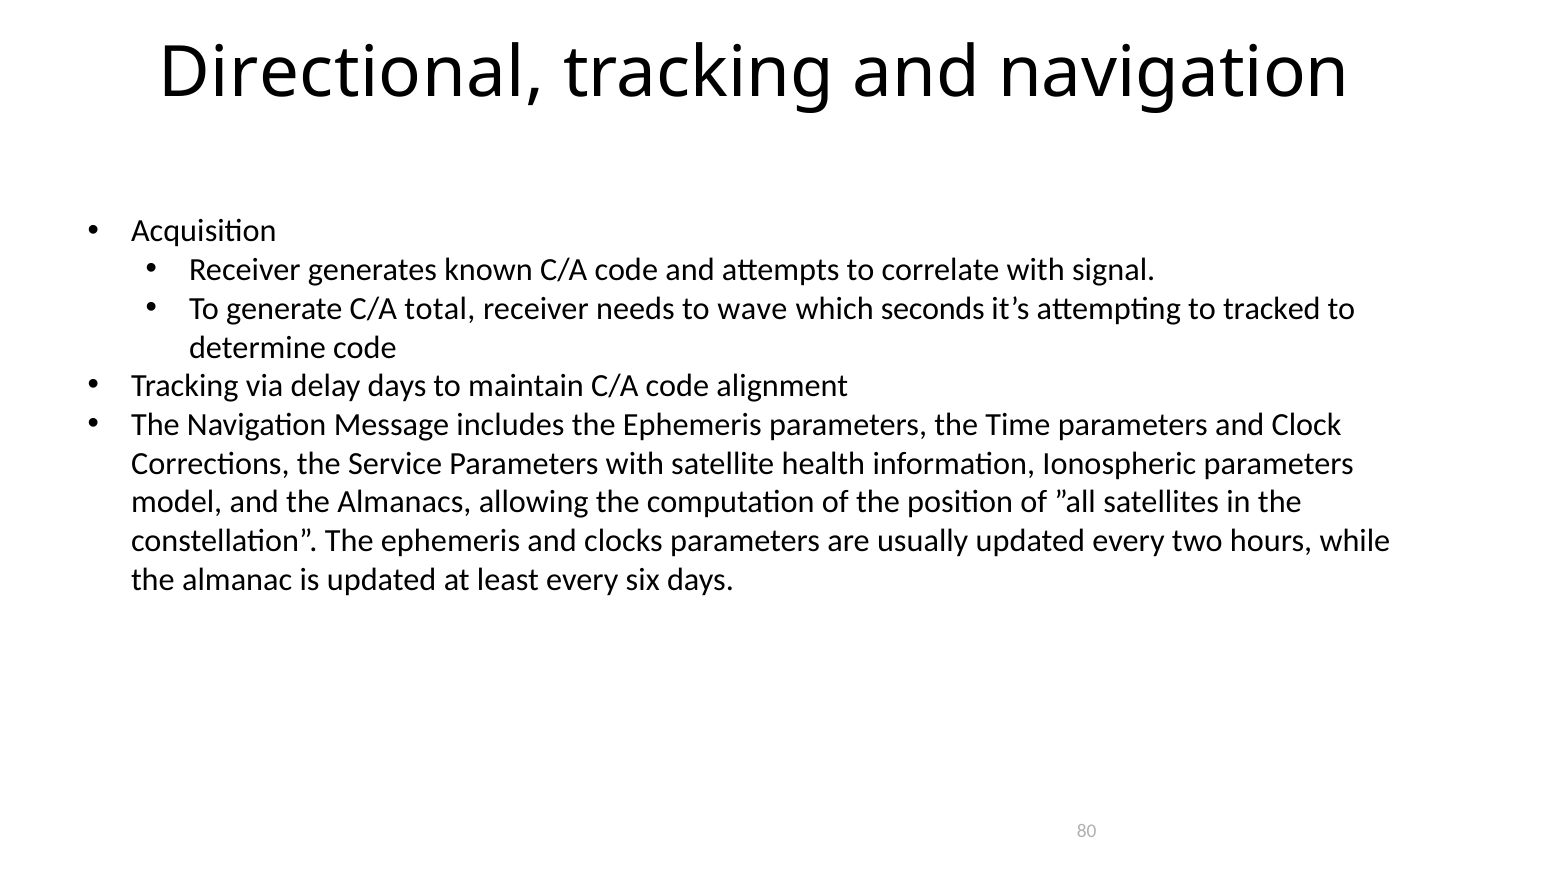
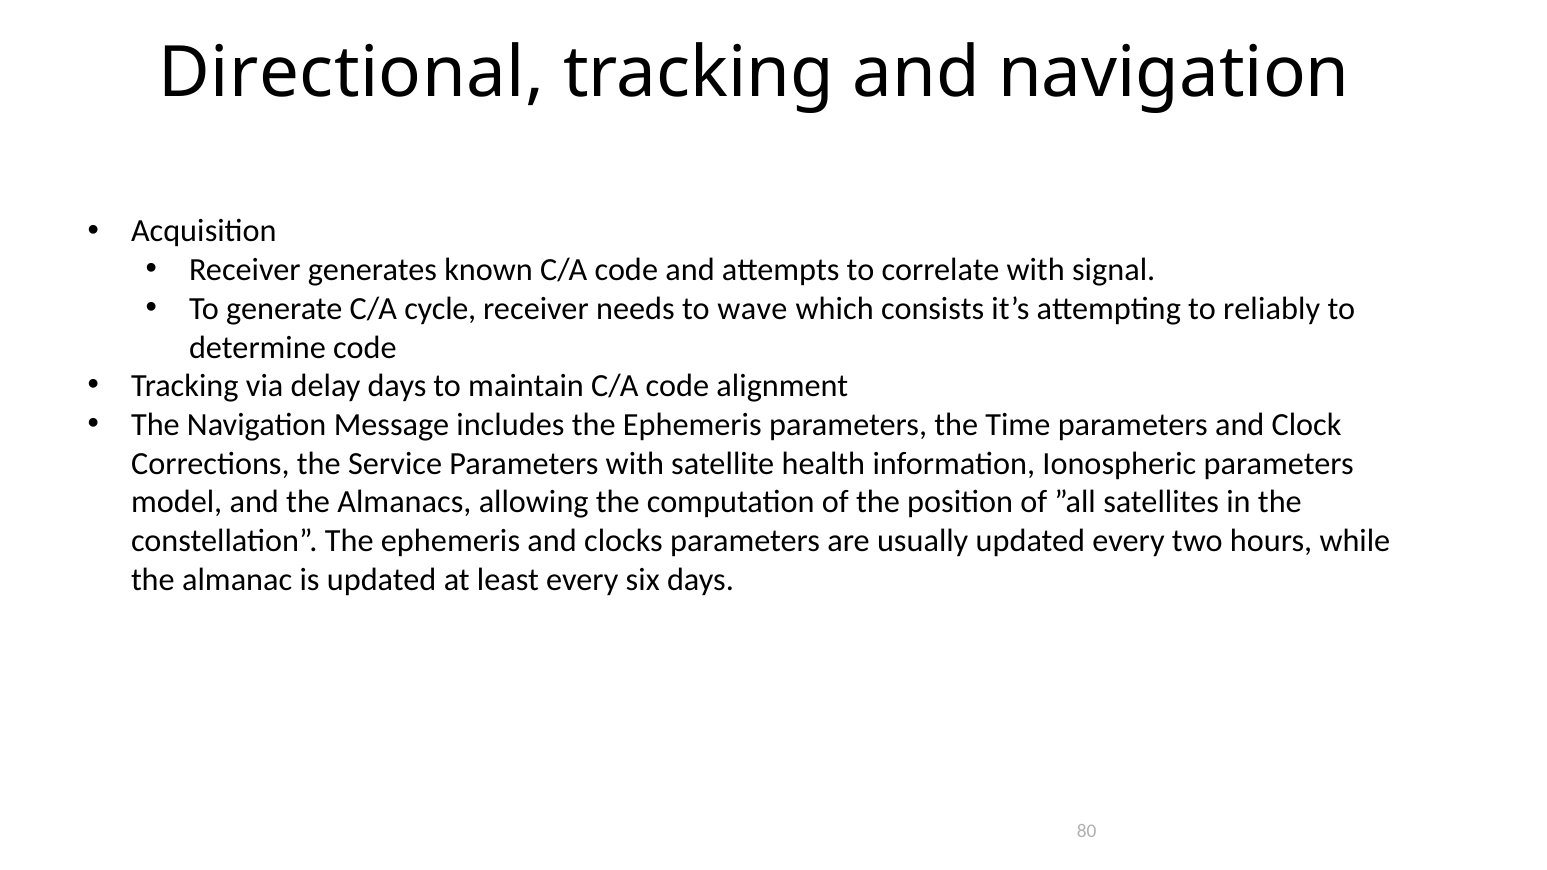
total: total -> cycle (440, 309)
seconds: seconds -> consists (933, 309)
tracked: tracked -> reliably (1272, 309)
